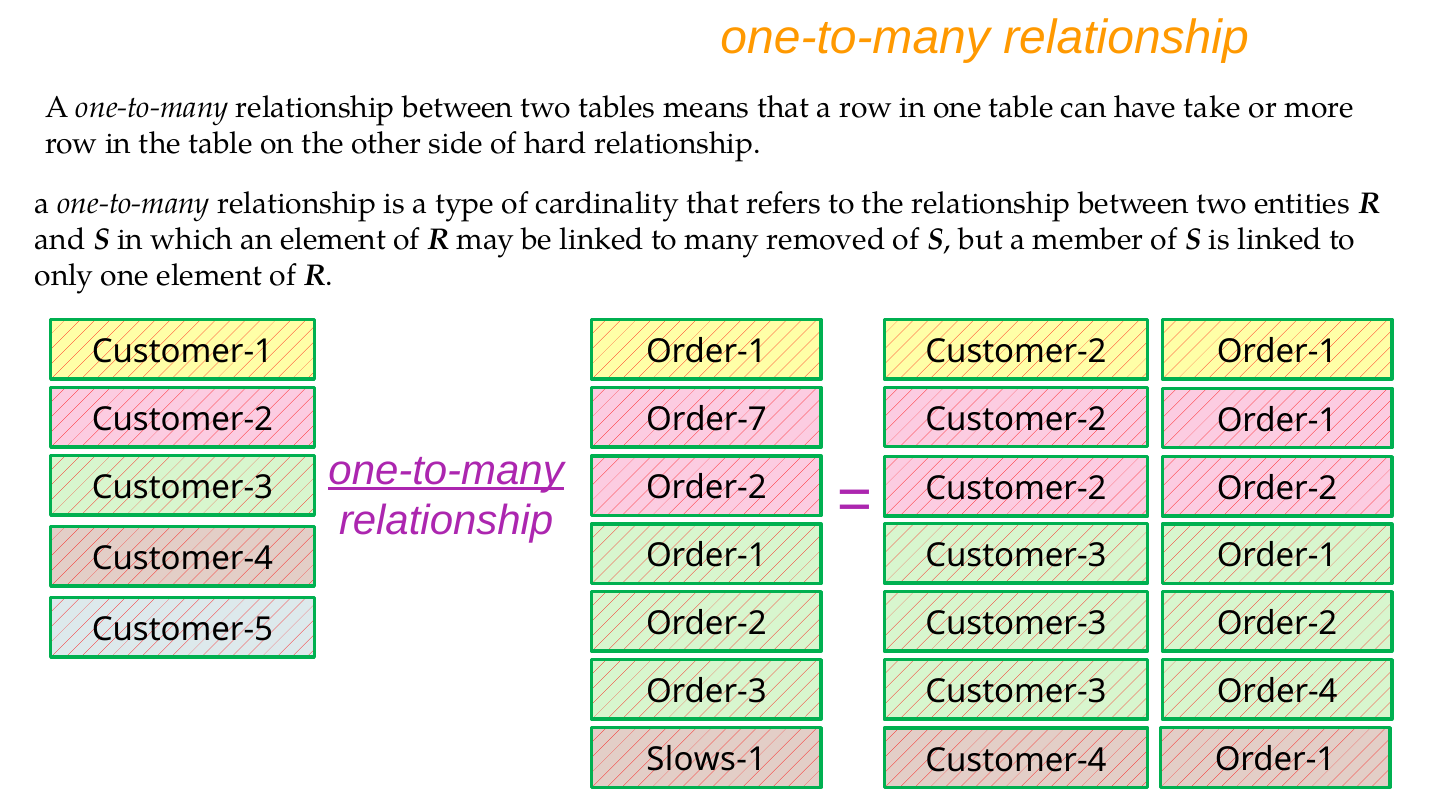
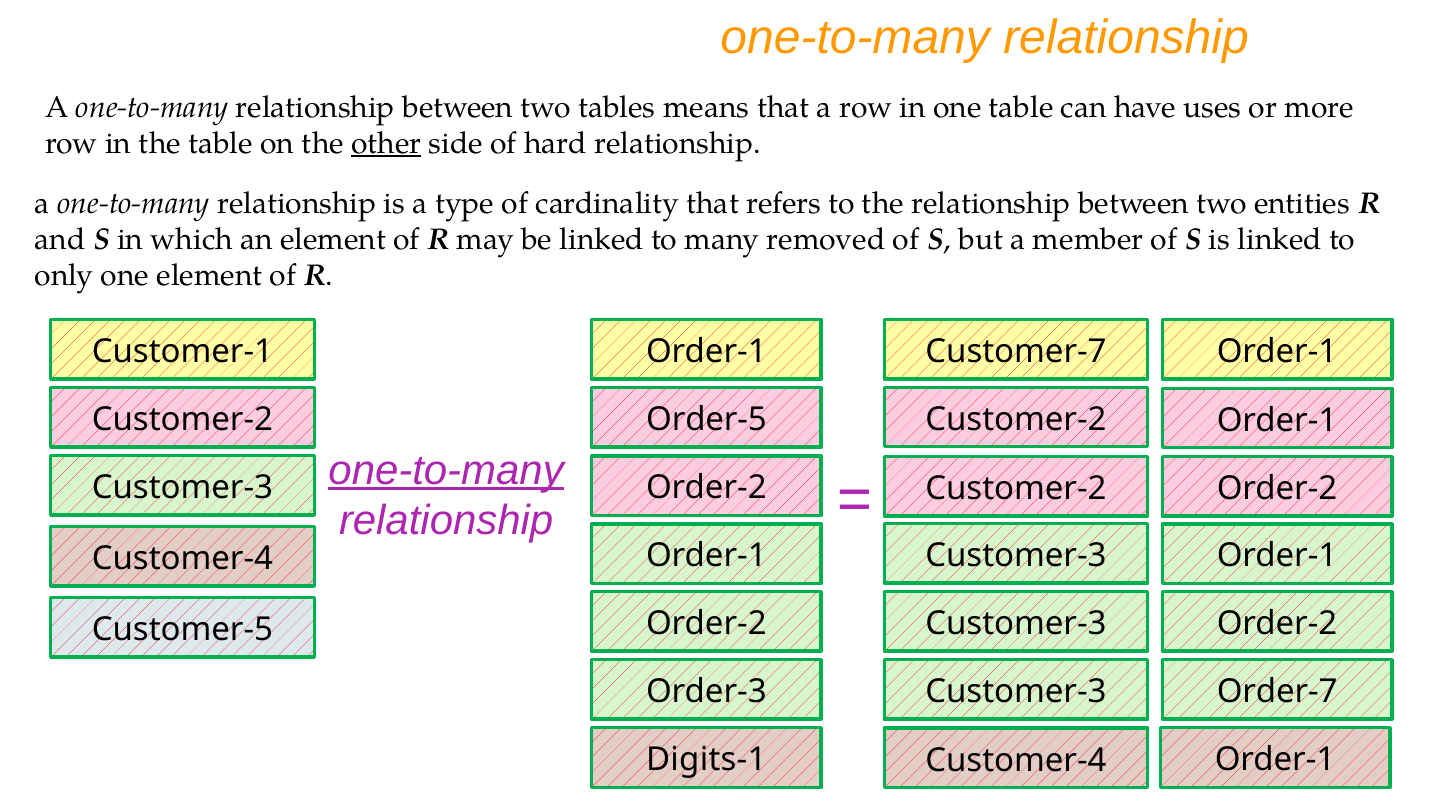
take: take -> uses (1212, 107)
other underline: none -> present (386, 143)
Customer-2: Customer-2 -> Customer-7 (1016, 352)
Order-7: Order-7 -> Order-5 (706, 420)
Order-4: Order-4 -> Order-7 (1277, 692)
Slows-1: Slows-1 -> Digits-1 (706, 760)
